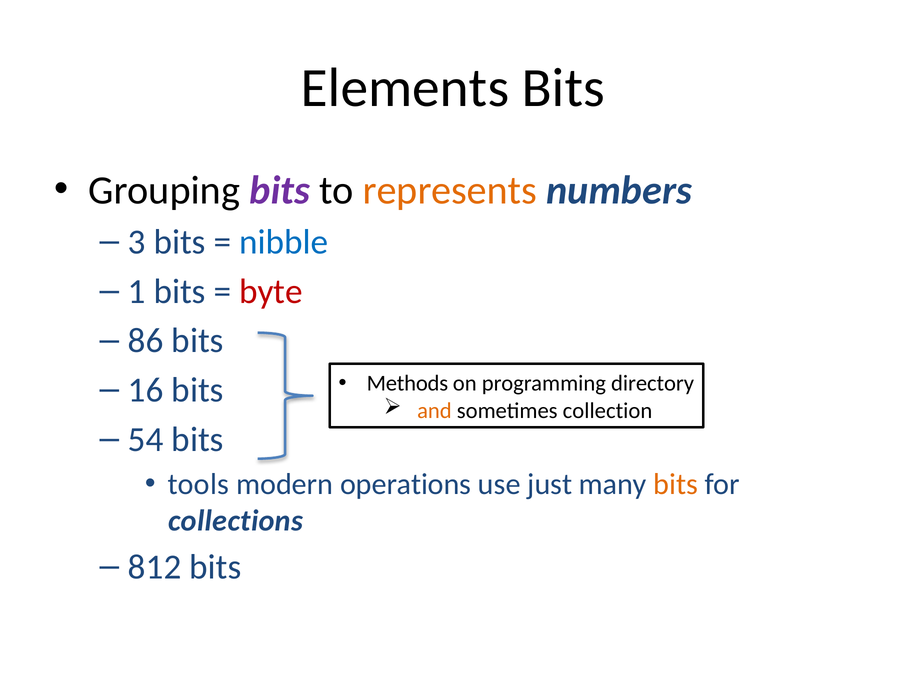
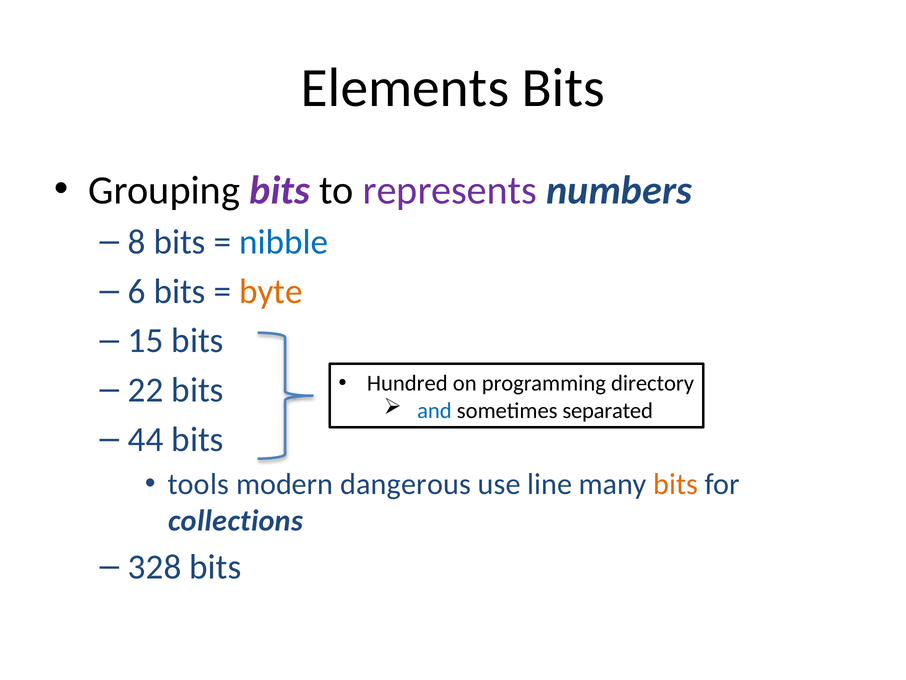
represents colour: orange -> purple (450, 190)
3: 3 -> 8 (137, 242)
1: 1 -> 6 (137, 291)
byte colour: red -> orange (271, 291)
86: 86 -> 15 (146, 341)
Methods: Methods -> Hundred (407, 383)
16: 16 -> 22 (146, 390)
and colour: orange -> blue (434, 410)
collection: collection -> separated (608, 410)
54: 54 -> 44 (146, 439)
operations: operations -> dangerous (406, 484)
just: just -> line (550, 484)
812: 812 -> 328 (155, 567)
